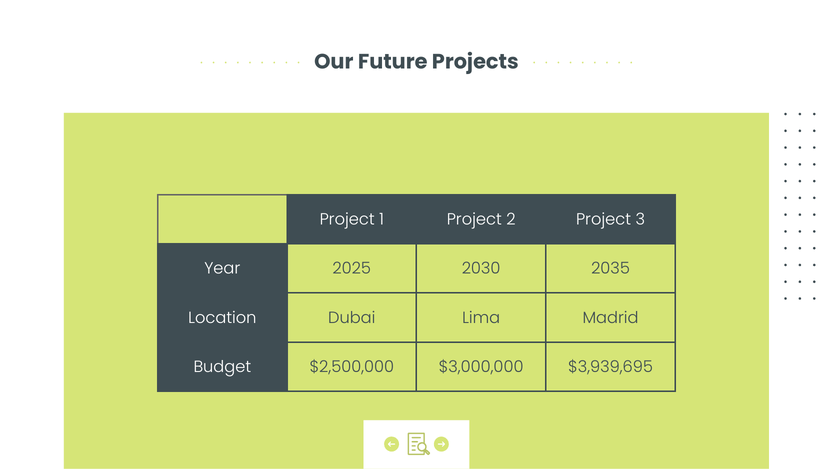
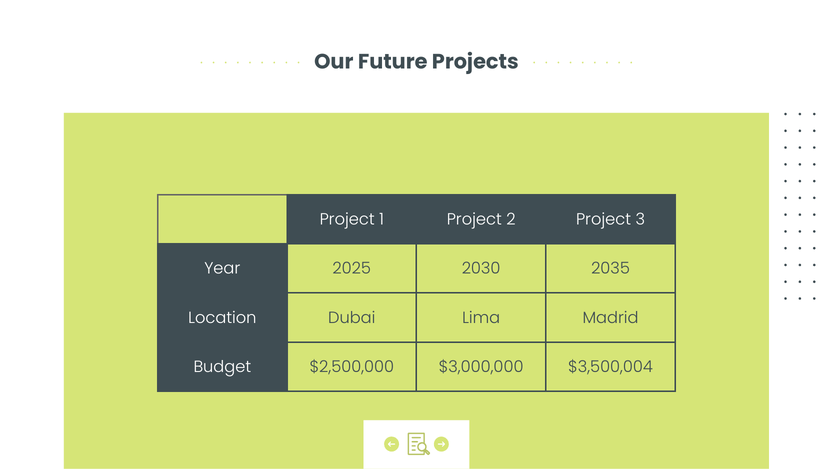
$3,939,695: $3,939,695 -> $3,500,004 (610, 367)
